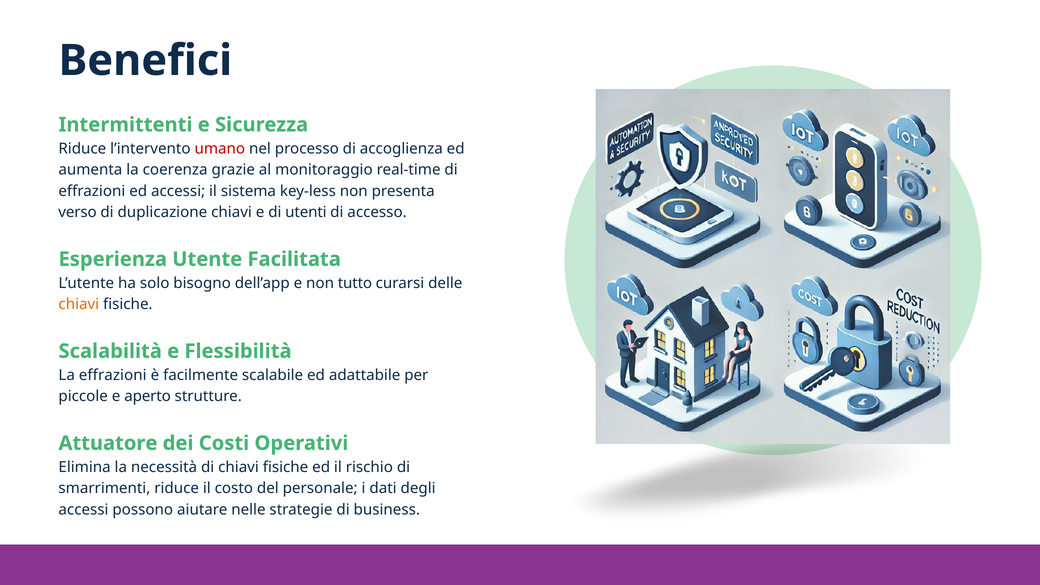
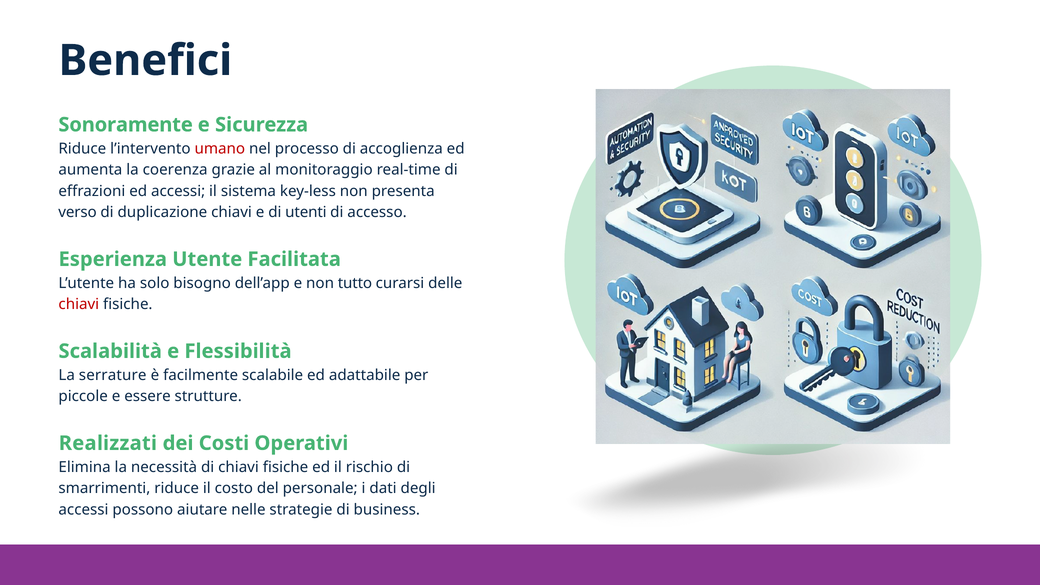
Intermittenti: Intermittenti -> Sonoramente (126, 125)
chiavi colour: orange -> red (79, 304)
La effrazioni: effrazioni -> serrature (113, 375)
aperto: aperto -> essere (147, 396)
Attuatore: Attuatore -> Realizzati (108, 443)
